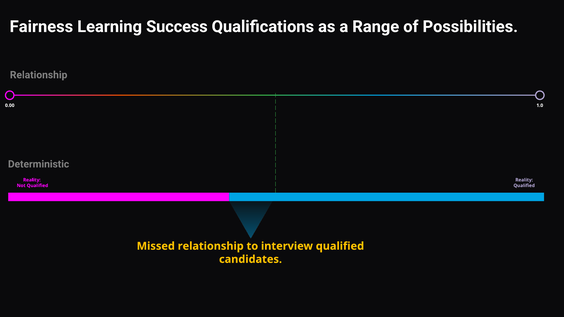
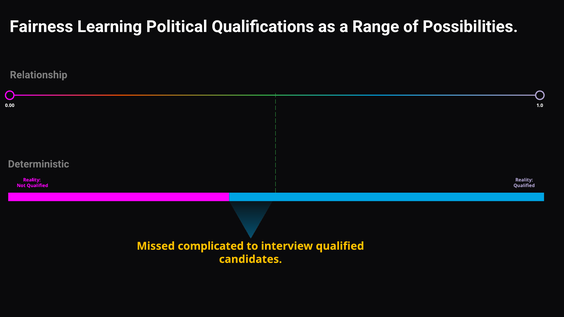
Success: Success -> Political (177, 27)
Missed relationship: relationship -> complicated (211, 246)
